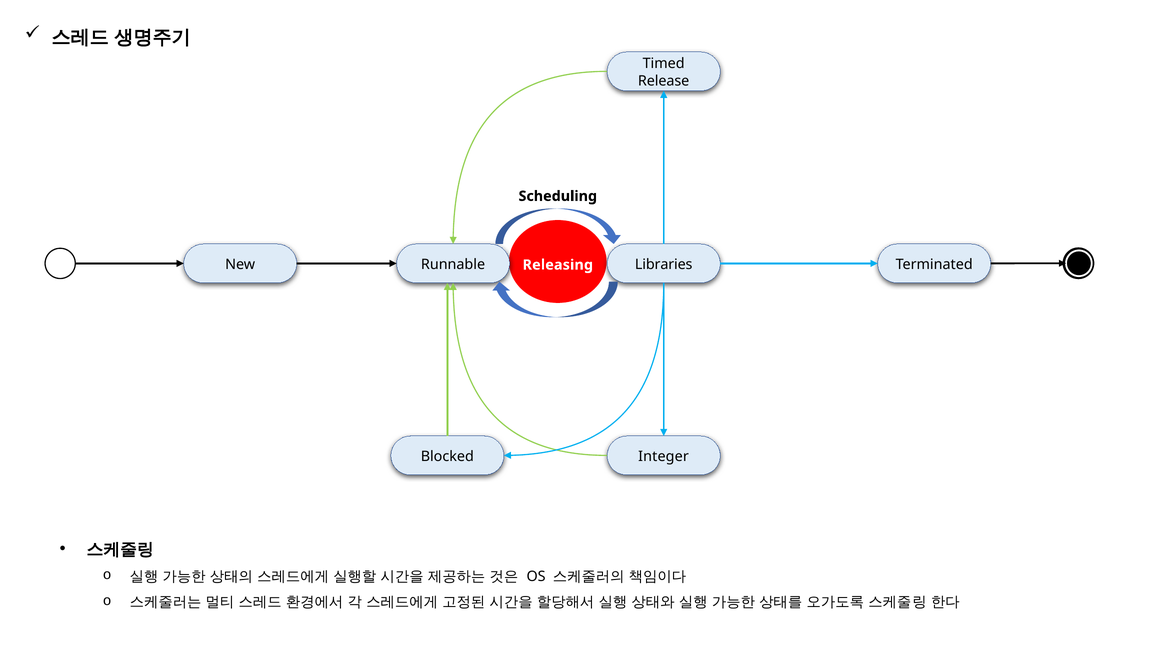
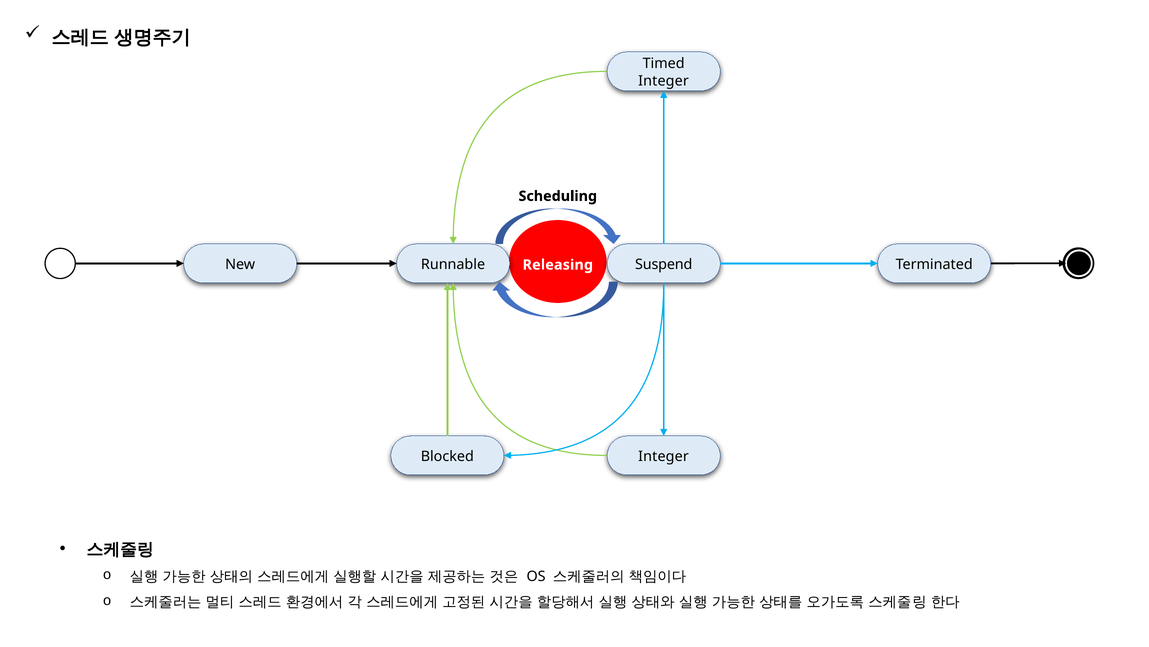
Release: Release -> Integer (664, 81)
Libraries: Libraries -> Suspend (664, 264)
